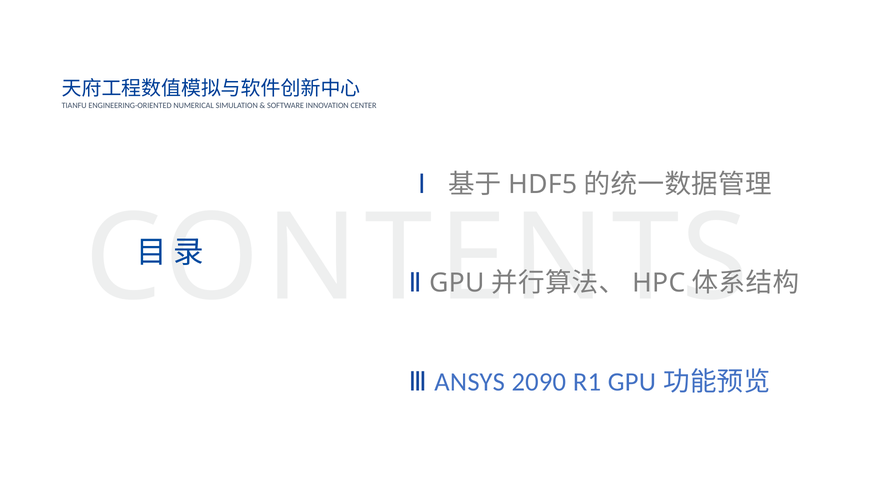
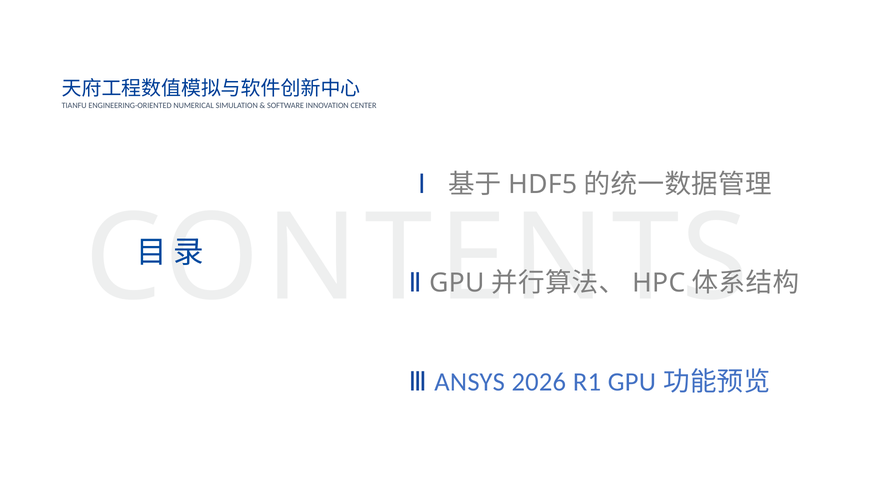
2090: 2090 -> 2026 (539, 382)
